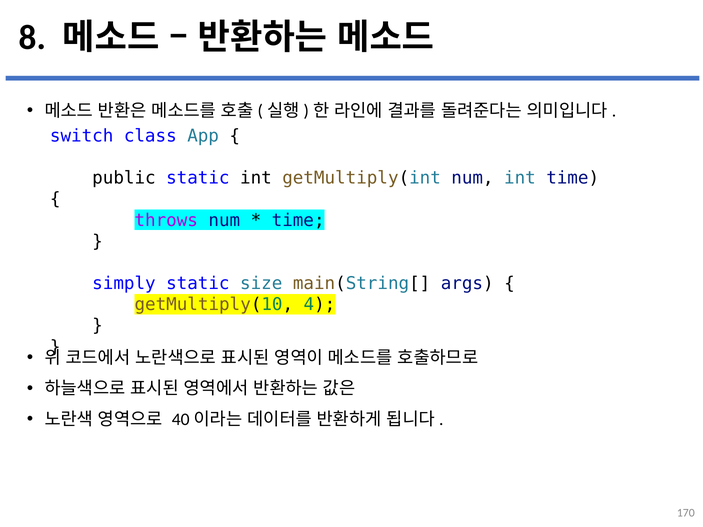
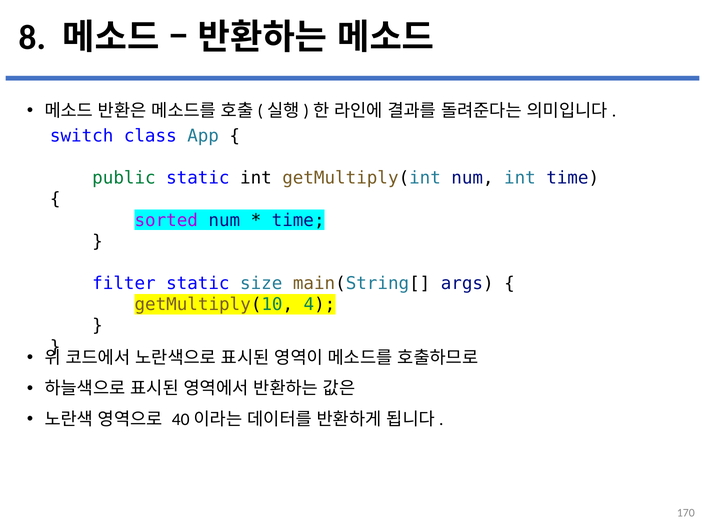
public colour: black -> green (124, 178)
throws: throws -> sorted (166, 220)
simply: simply -> filter (124, 284)
